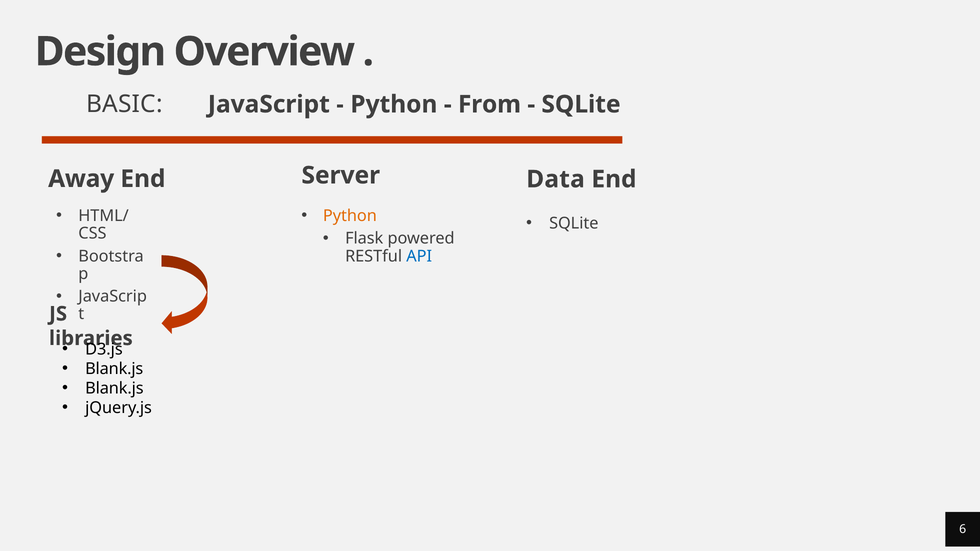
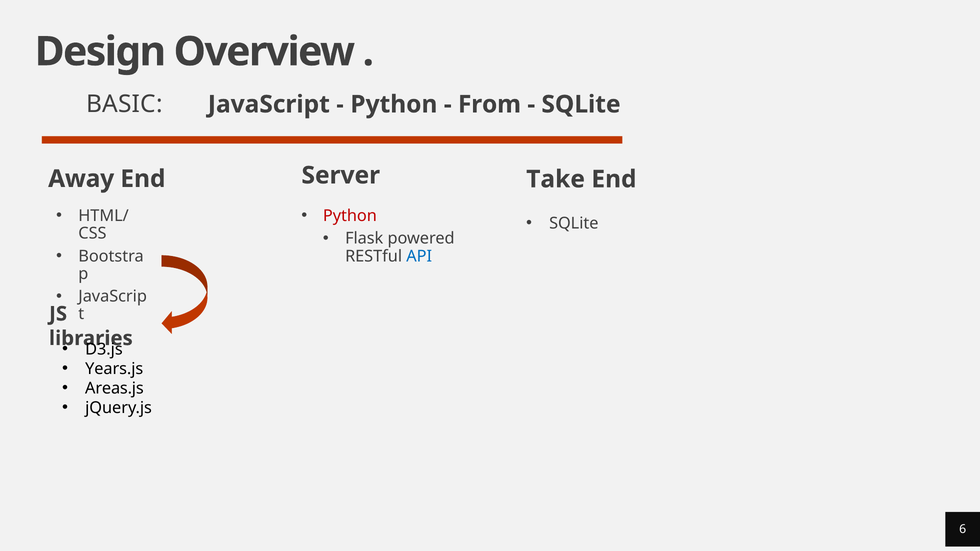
Data: Data -> Take (556, 179)
Python colour: orange -> red (350, 216)
Blank.js: Blank.js -> Years.js (114, 369)
Blank.js: Blank.js -> Areas.js (114, 389)
